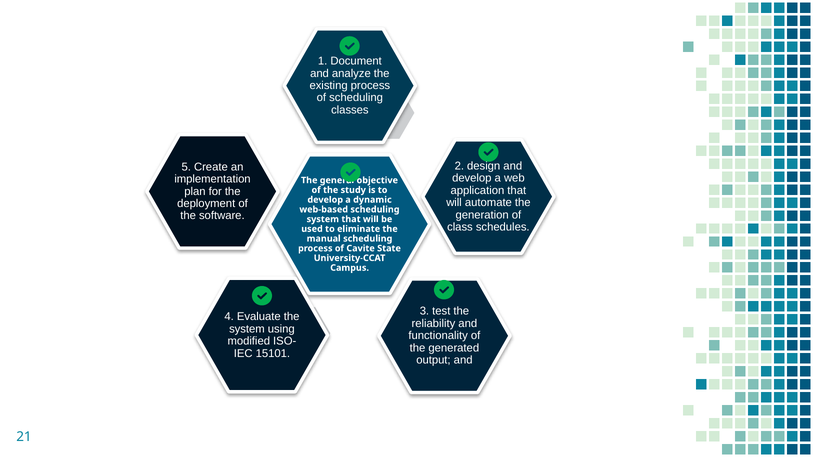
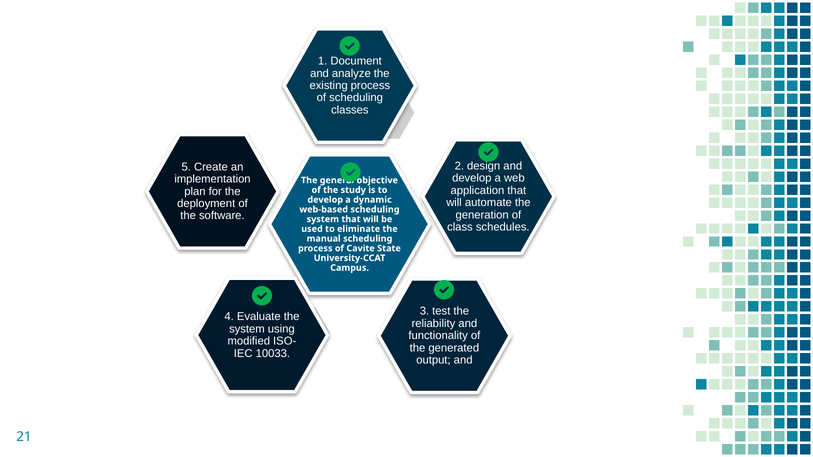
15101: 15101 -> 10033 (273, 354)
